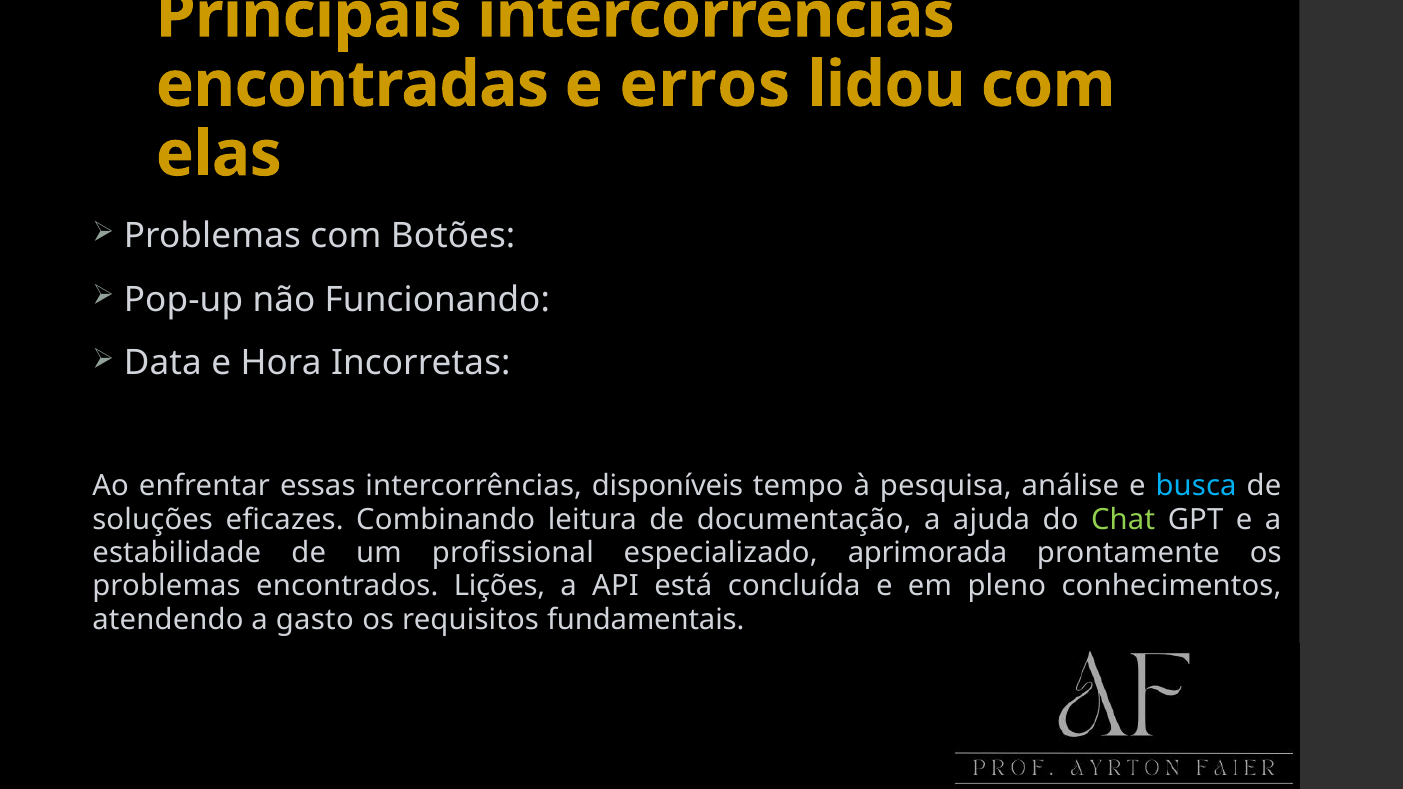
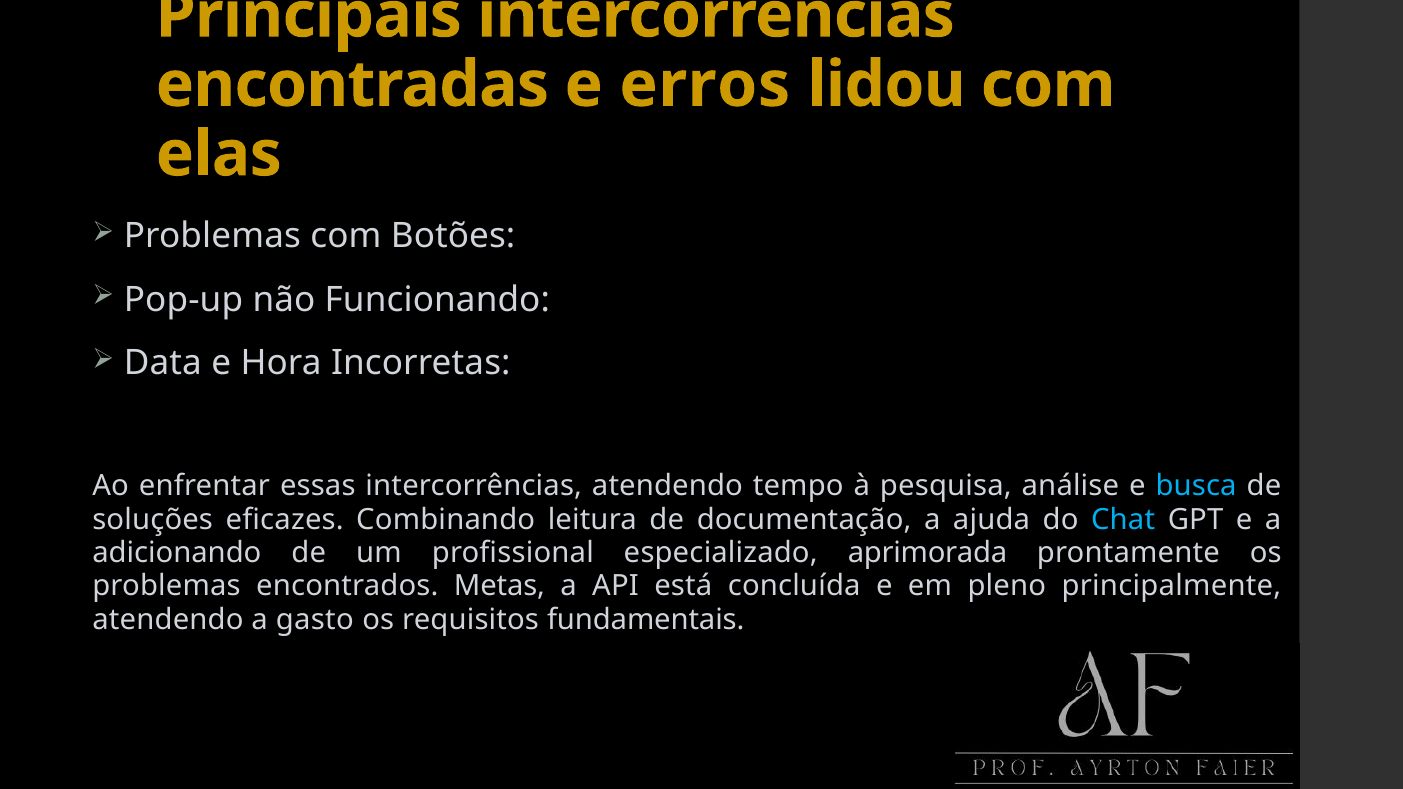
intercorrências disponíveis: disponíveis -> atendendo (667, 486)
Chat colour: light green -> light blue (1123, 520)
estabilidade: estabilidade -> adicionando (177, 553)
Lições: Lições -> Metas (499, 586)
conhecimentos: conhecimentos -> principalmente (1171, 586)
